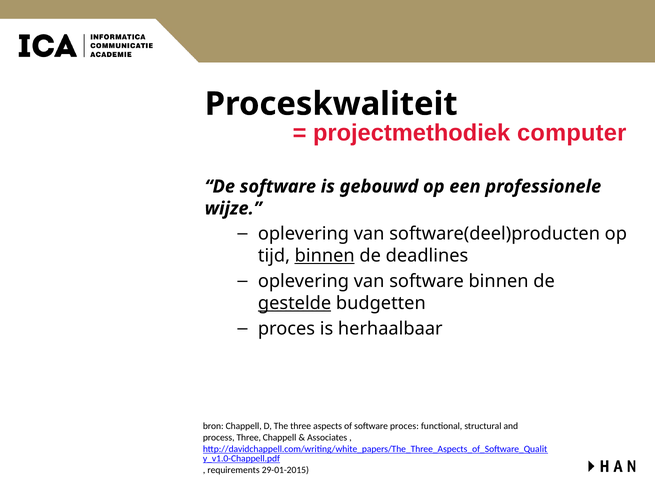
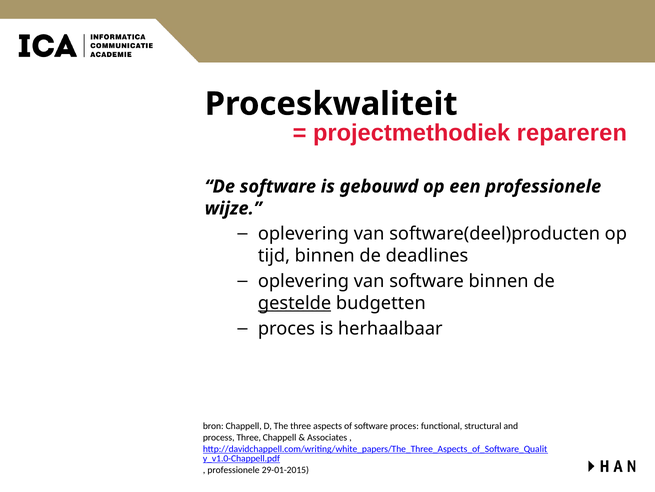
computer: computer -> repareren (572, 133)
binnen underline: present -> none (325, 255)
requirements: requirements -> professionele (234, 469)
